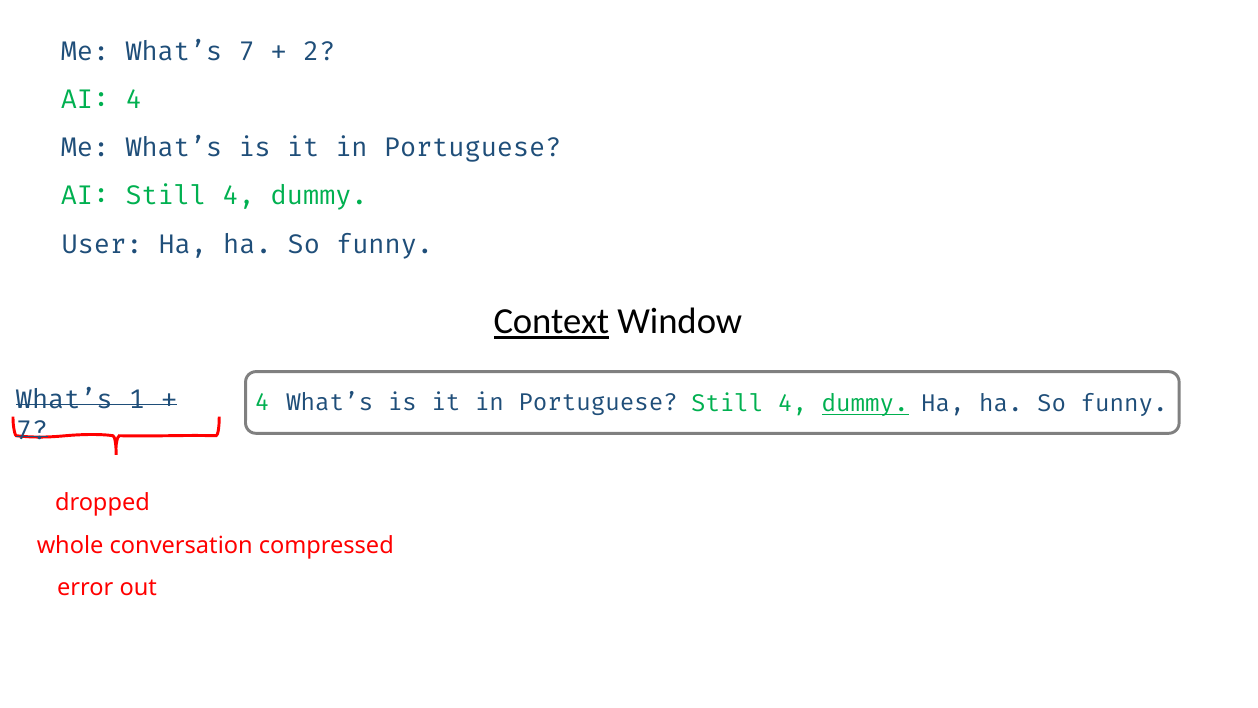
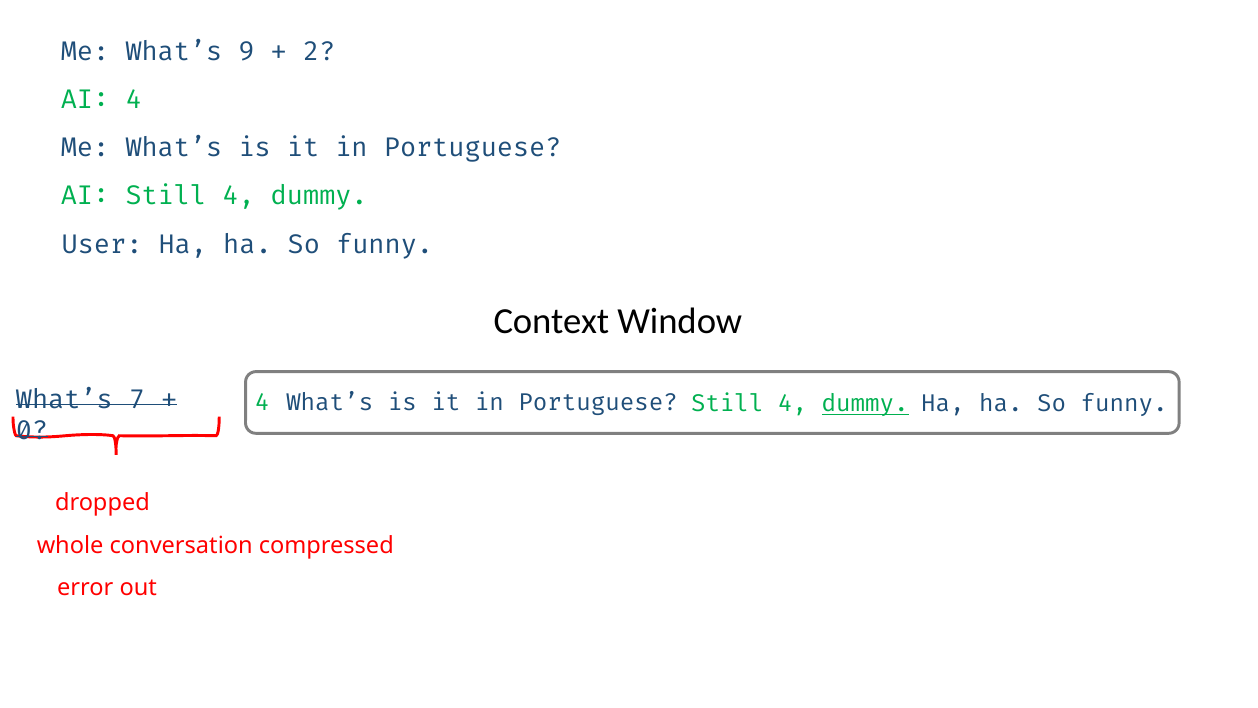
What’s 7: 7 -> 9 (247, 52)
Context underline: present -> none (551, 321)
1: 1 -> 7 (137, 400)
7: 7 -> 0 (32, 431)
